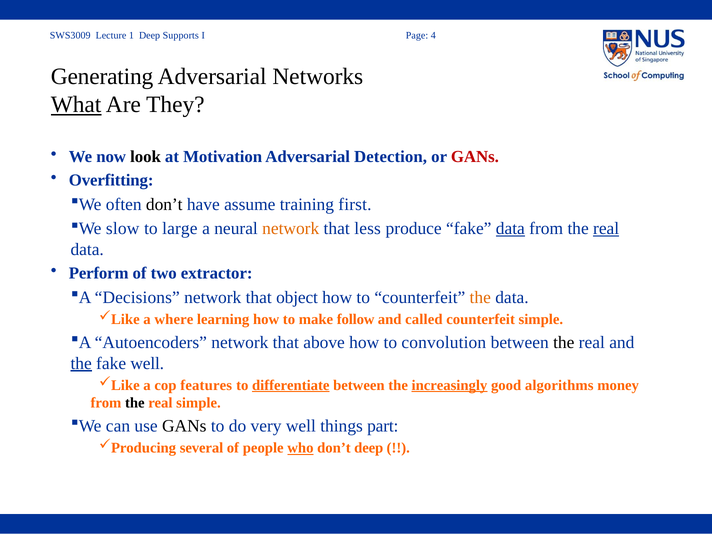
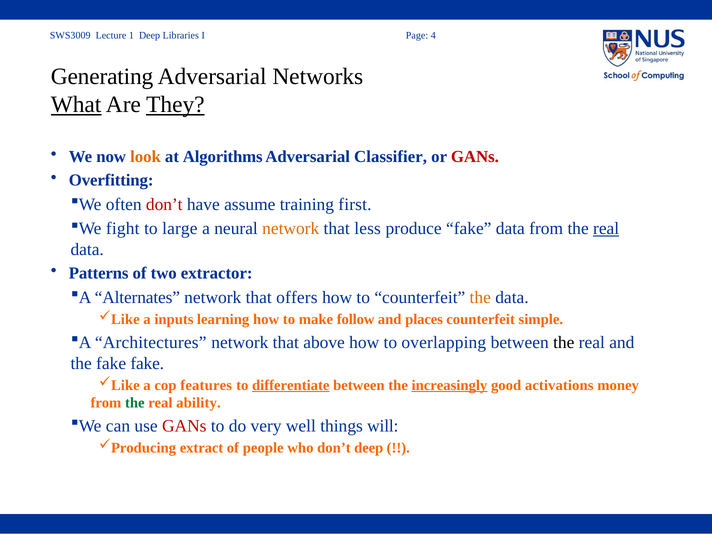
Supports: Supports -> Libraries (181, 35)
They underline: none -> present (175, 105)
look colour: black -> orange (146, 157)
Motivation: Motivation -> Algorithms (223, 157)
Detection: Detection -> Classifier (391, 157)
don’t colour: black -> red (164, 204)
slow: slow -> fight (123, 229)
data underline: present -> none (510, 229)
Perform: Perform -> Patterns (99, 273)
Decisions: Decisions -> Alternates (137, 297)
object: object -> offers (297, 297)
where: where -> inputs (174, 319)
called: called -> places (424, 319)
Autoencoders: Autoencoders -> Architectures (151, 342)
convolution: convolution -> overlapping (444, 342)
the underline: present -> none (81, 363)
fake well: well -> fake (147, 363)
algorithms: algorithms -> activations (559, 385)
the colour: black -> green (135, 403)
real simple: simple -> ability (198, 403)
GANs colour: black -> red (184, 426)
part: part -> will (383, 426)
several: several -> extract (202, 448)
who underline: present -> none (300, 448)
